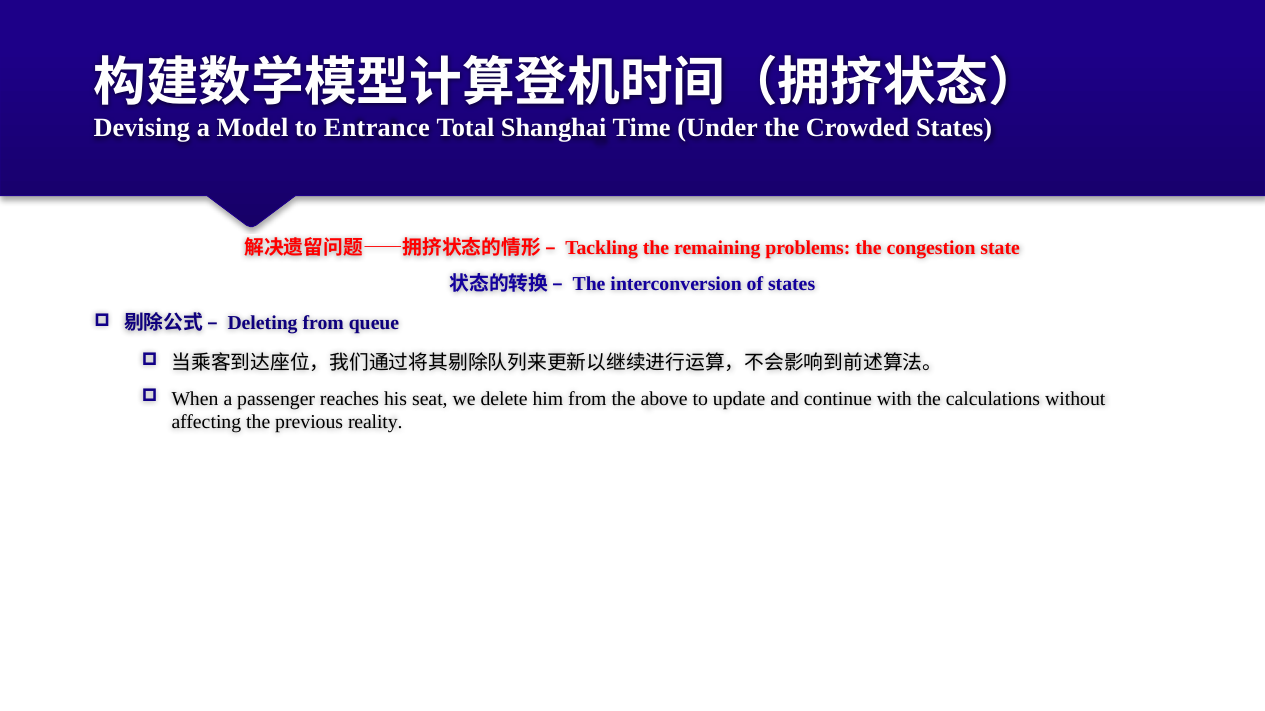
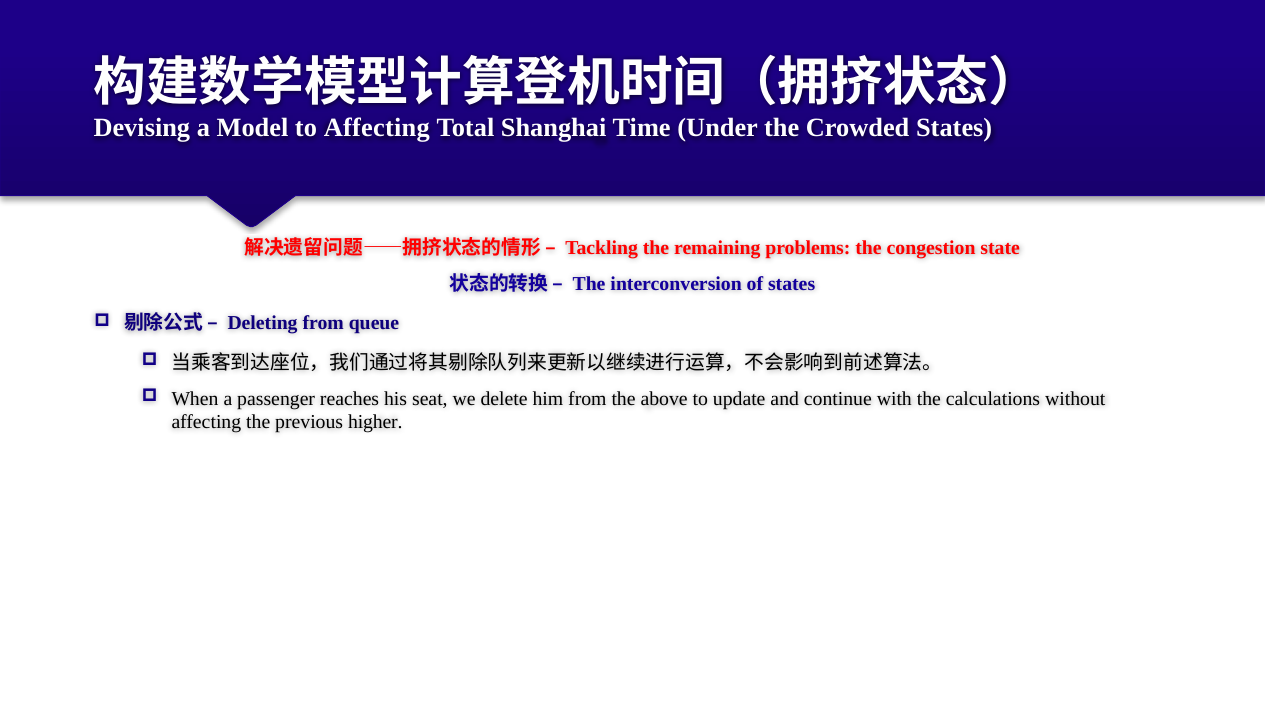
to Entrance: Entrance -> Affecting (377, 128)
reality: reality -> higher (375, 423)
